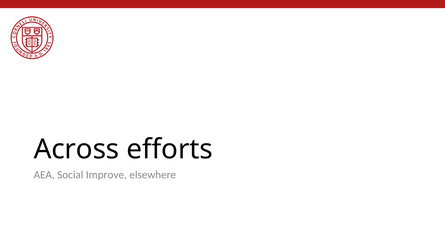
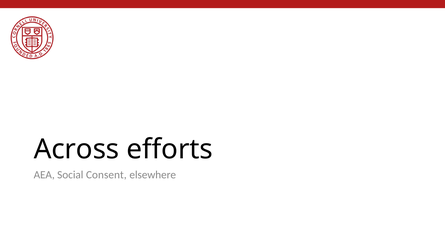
Improve: Improve -> Consent (106, 175)
